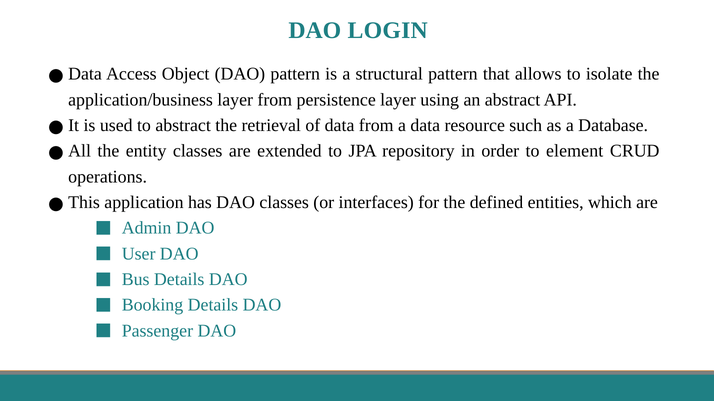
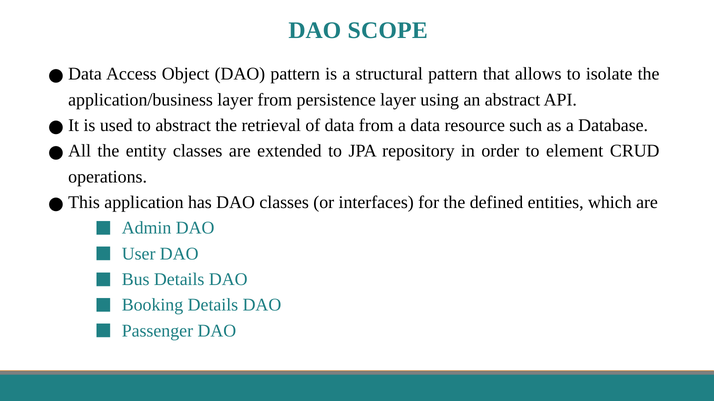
LOGIN: LOGIN -> SCOPE (388, 30)
